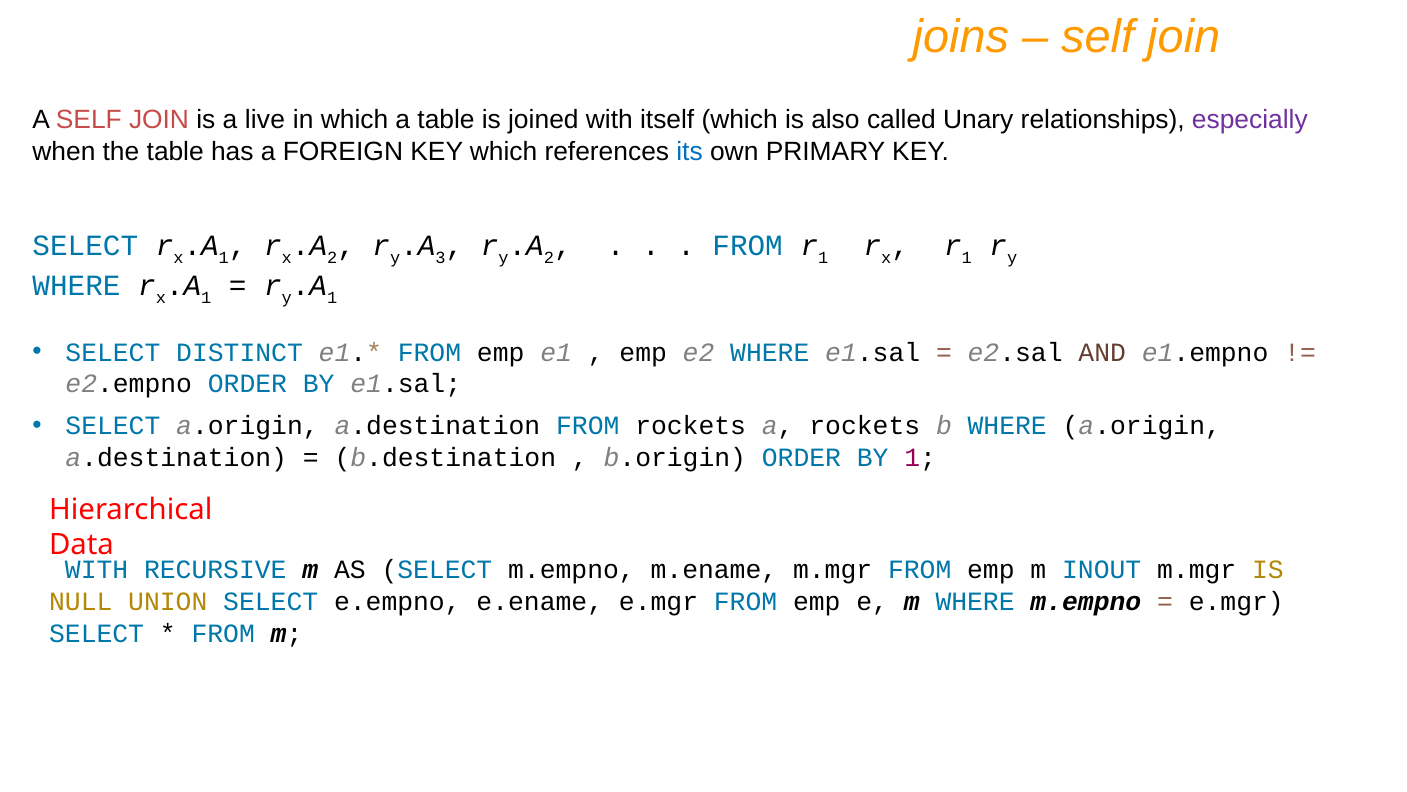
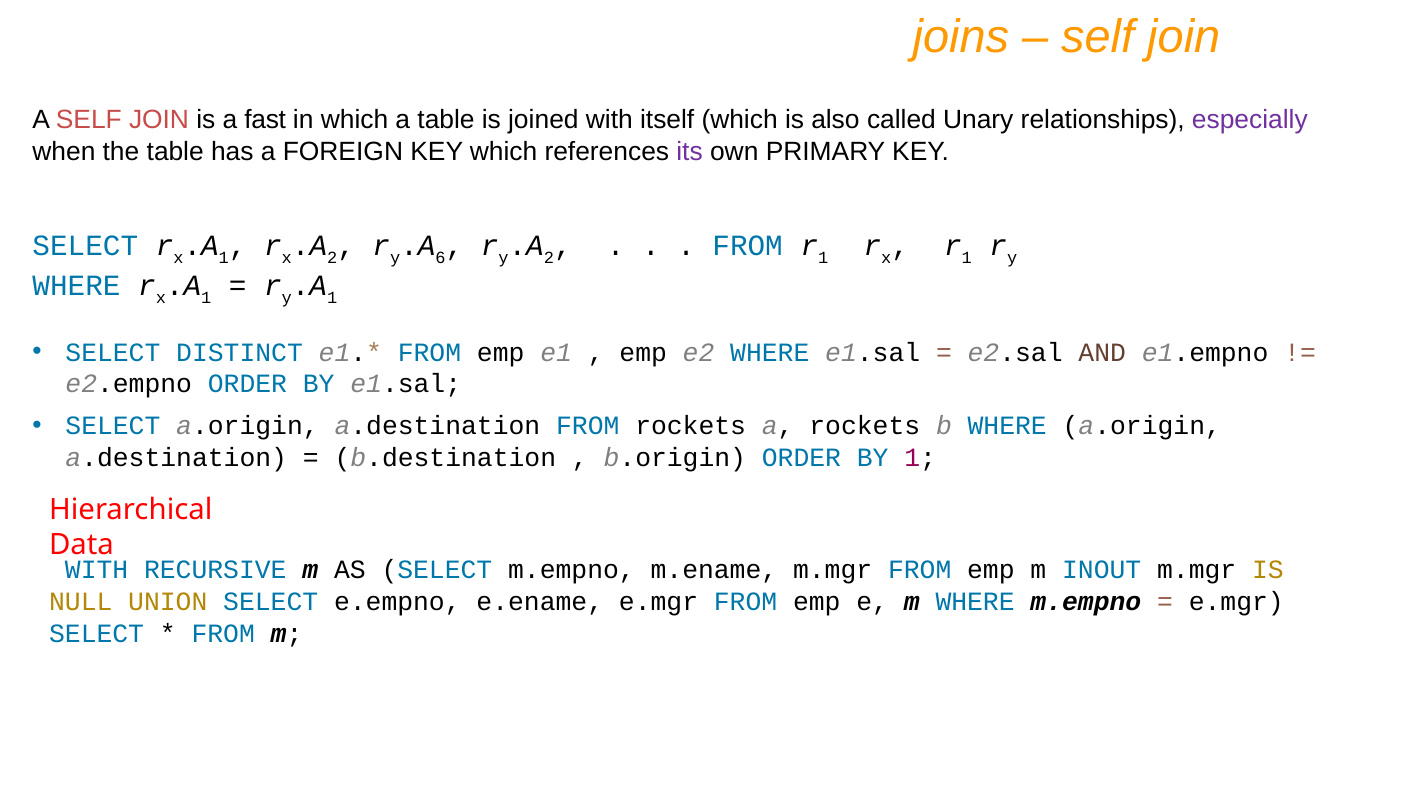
live: live -> fast (265, 120)
its colour: blue -> purple (690, 151)
3: 3 -> 6 (441, 257)
